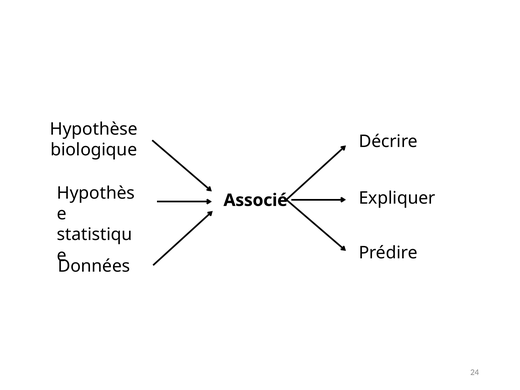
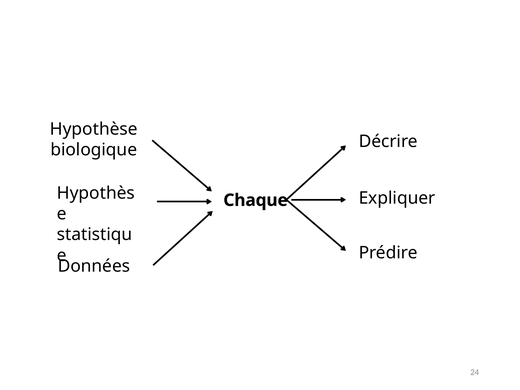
Associé: Associé -> Chaque (256, 200)
